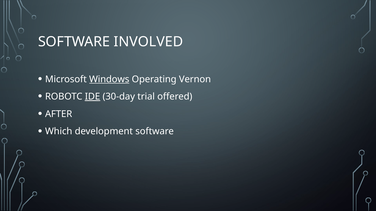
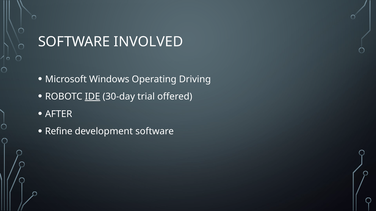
Windows underline: present -> none (109, 79)
Vernon: Vernon -> Driving (195, 79)
Which: Which -> Refine (59, 132)
